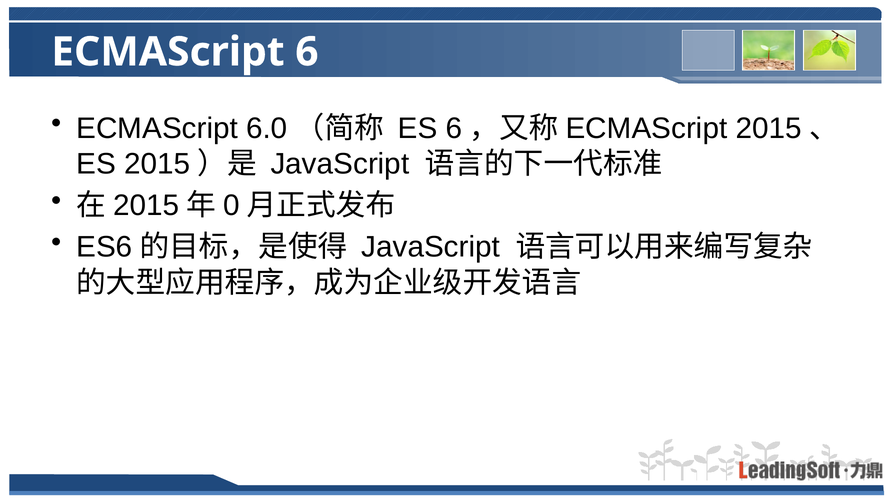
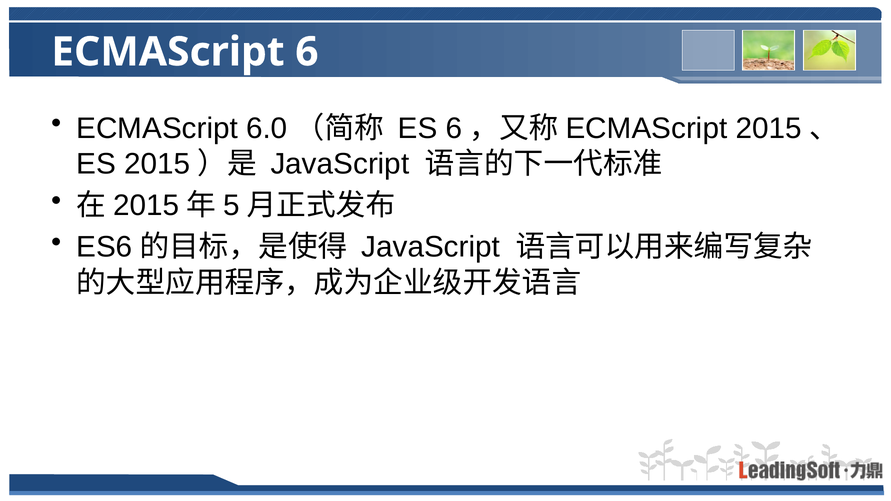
0: 0 -> 5 (231, 206)
